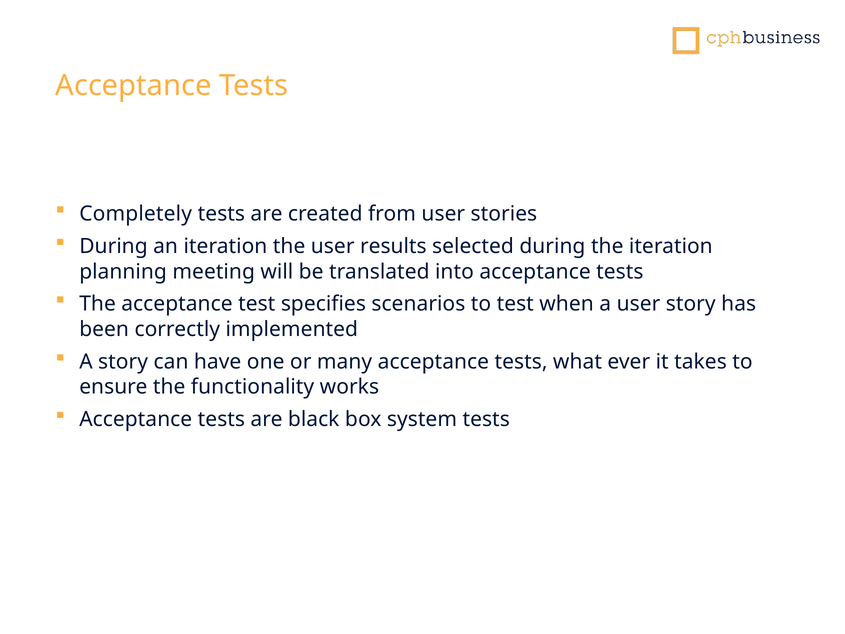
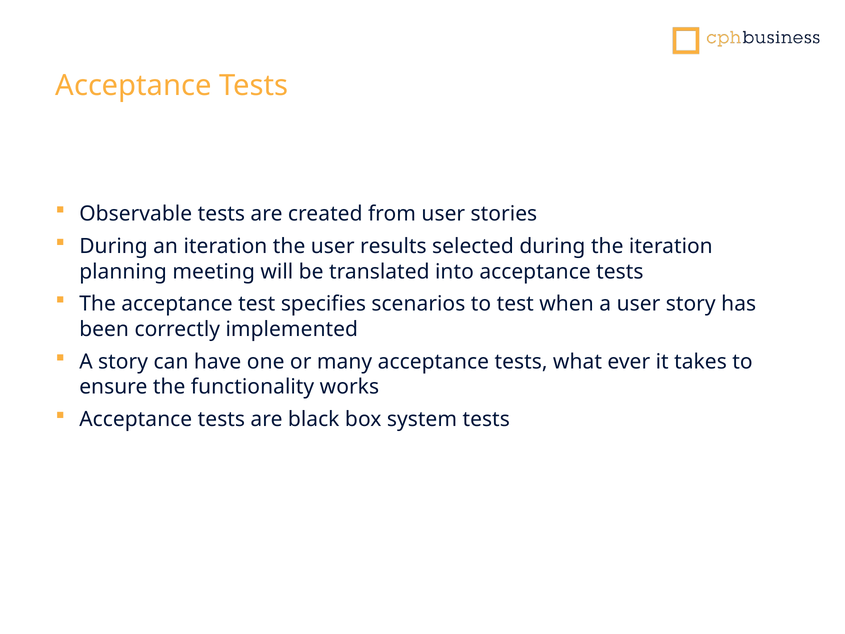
Completely: Completely -> Observable (136, 214)
